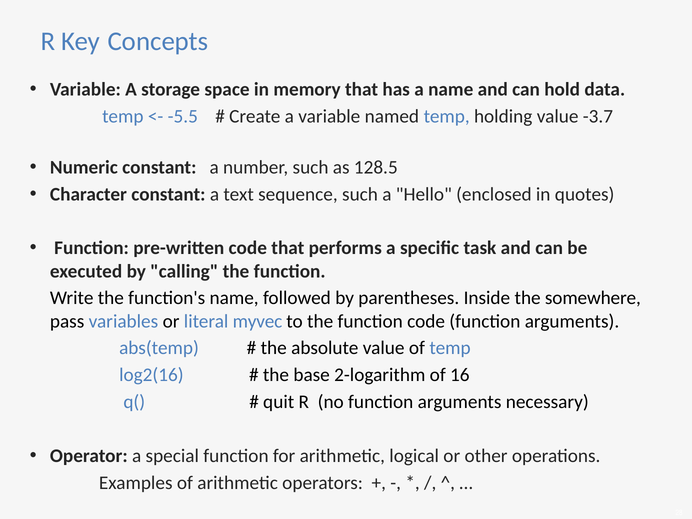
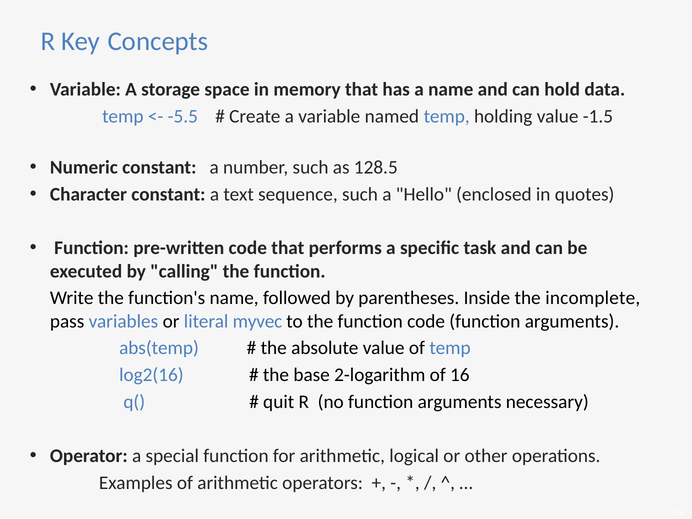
-3.7: -3.7 -> -1.5 (598, 116)
somewhere: somewhere -> incomplete (593, 298)
